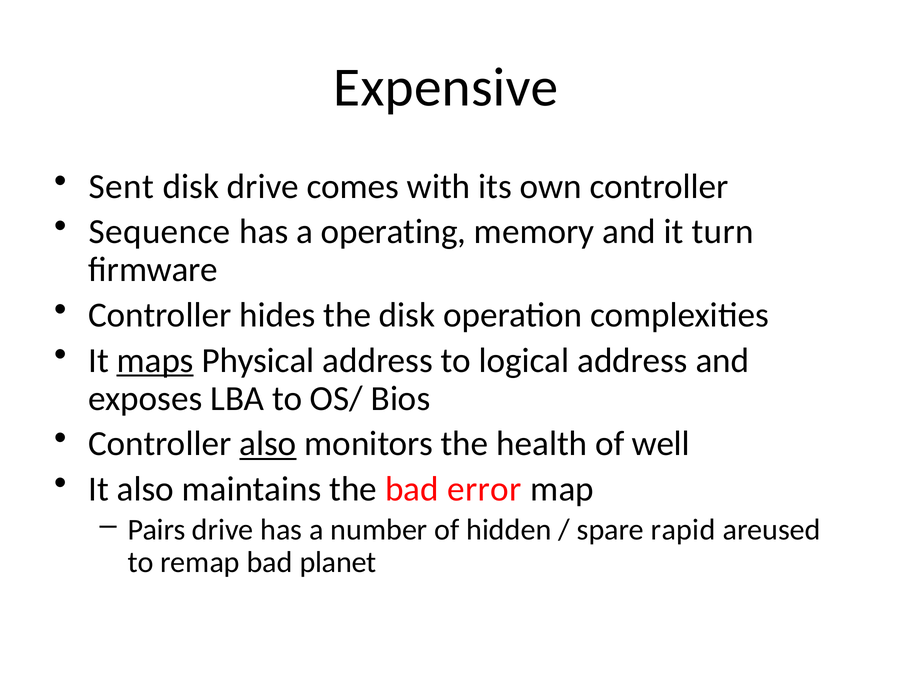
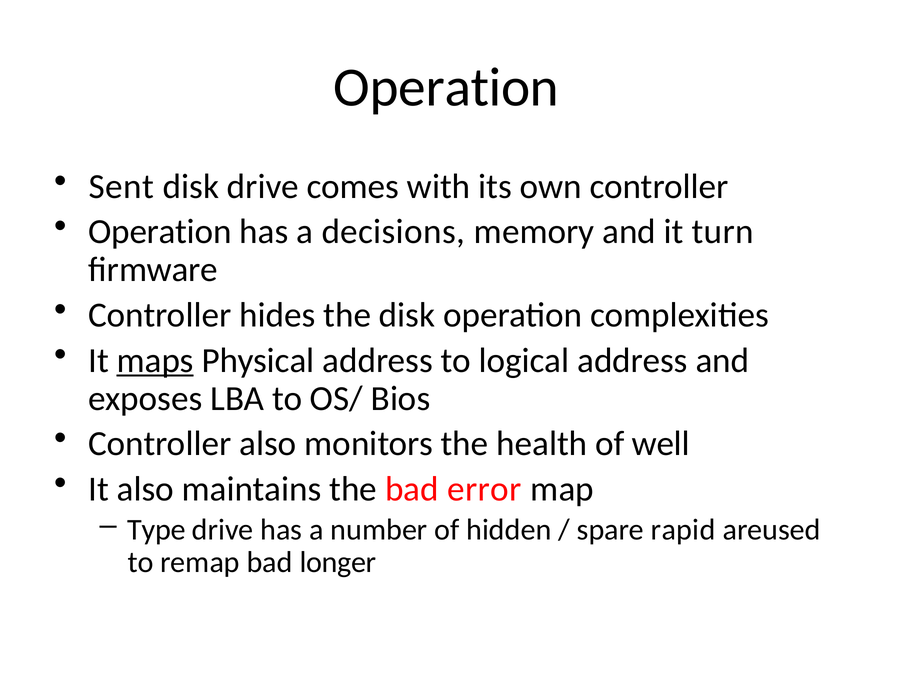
Expensive: Expensive -> Operation (446, 88)
Sequence: Sequence -> Operation (160, 232)
operating: operating -> decisions (393, 232)
also underline: present -> none (268, 444)
Pairs: Pairs -> Type (157, 530)
planet: planet -> longer (338, 562)
